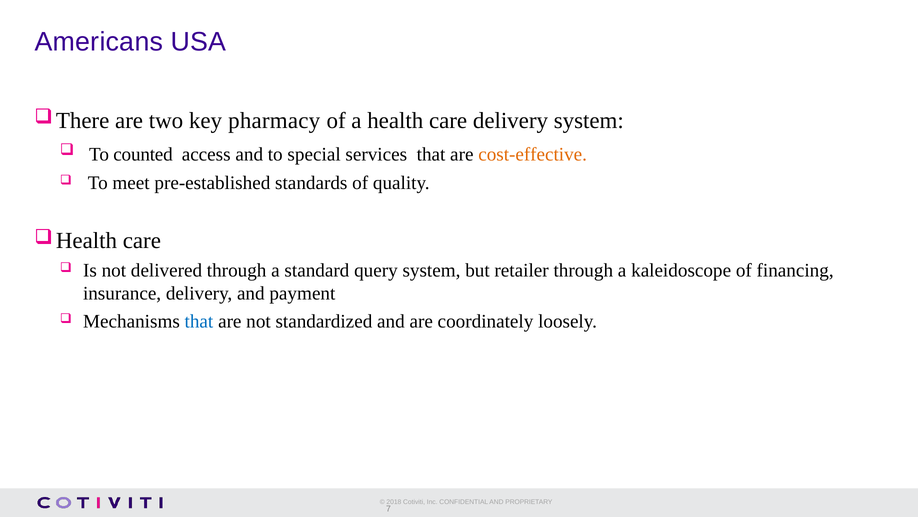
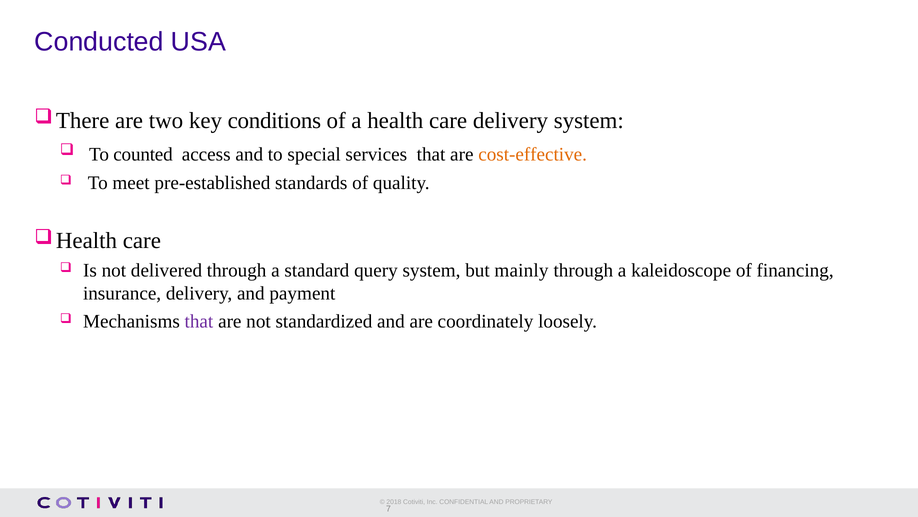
Americans: Americans -> Conducted (99, 42)
pharmacy: pharmacy -> conditions (274, 120)
retailer: retailer -> mainly (522, 270)
that colour: blue -> purple (199, 321)
